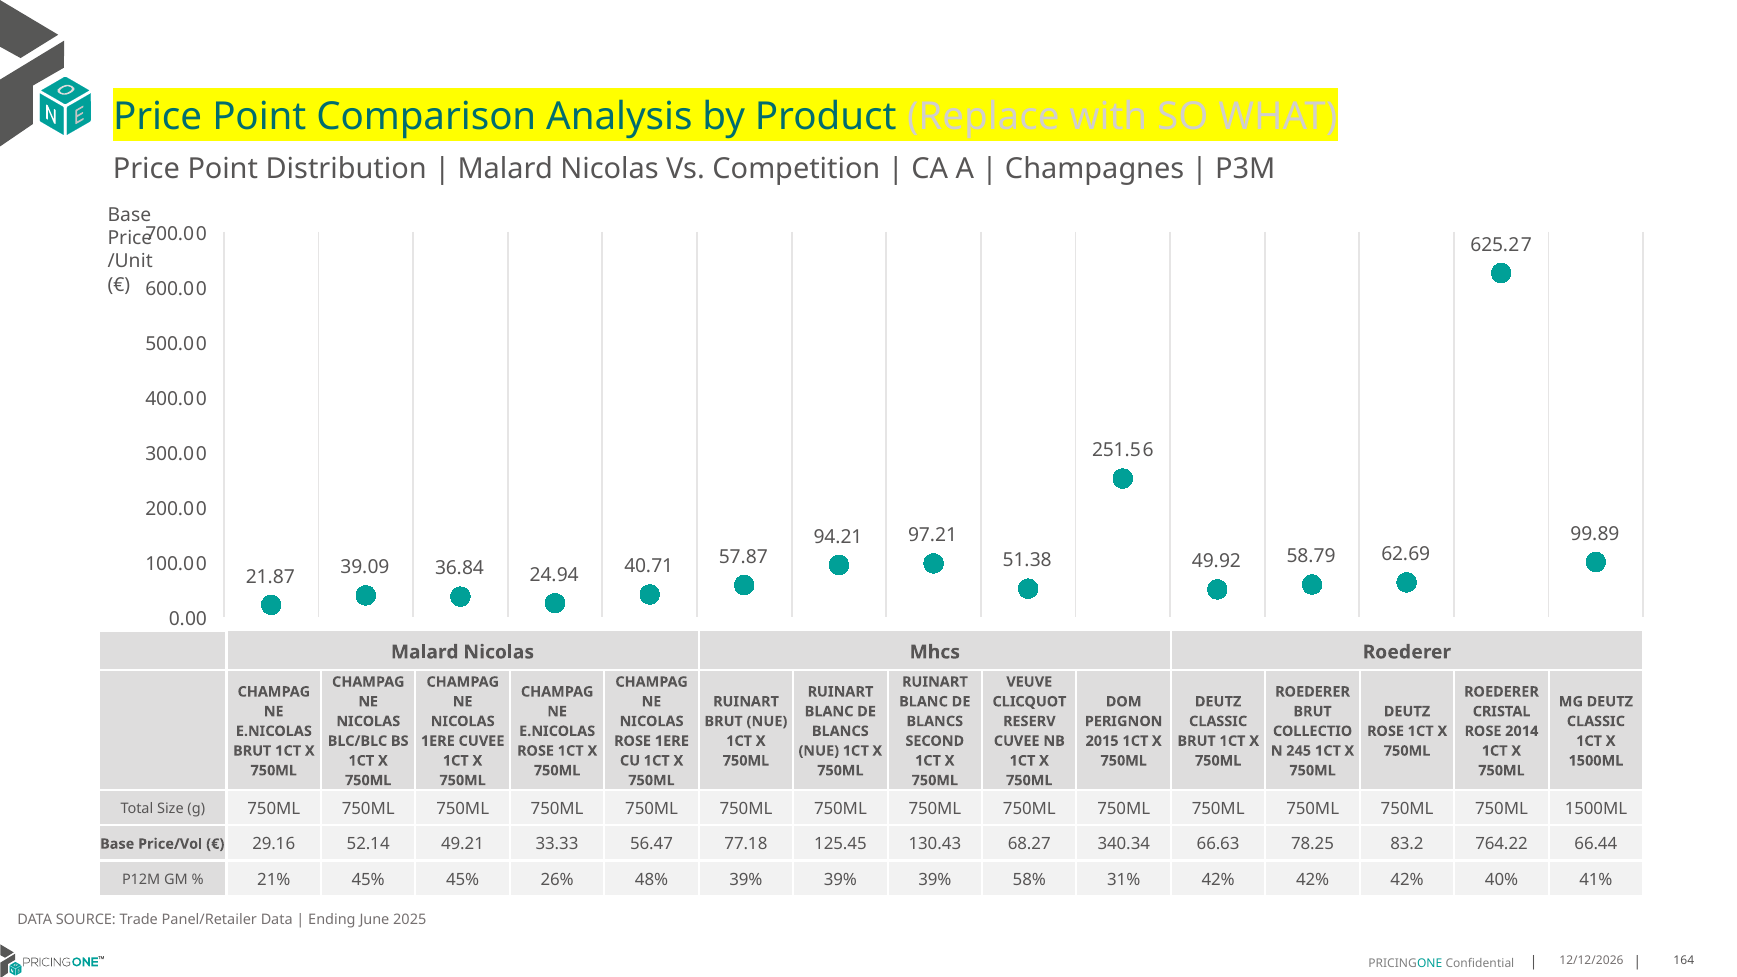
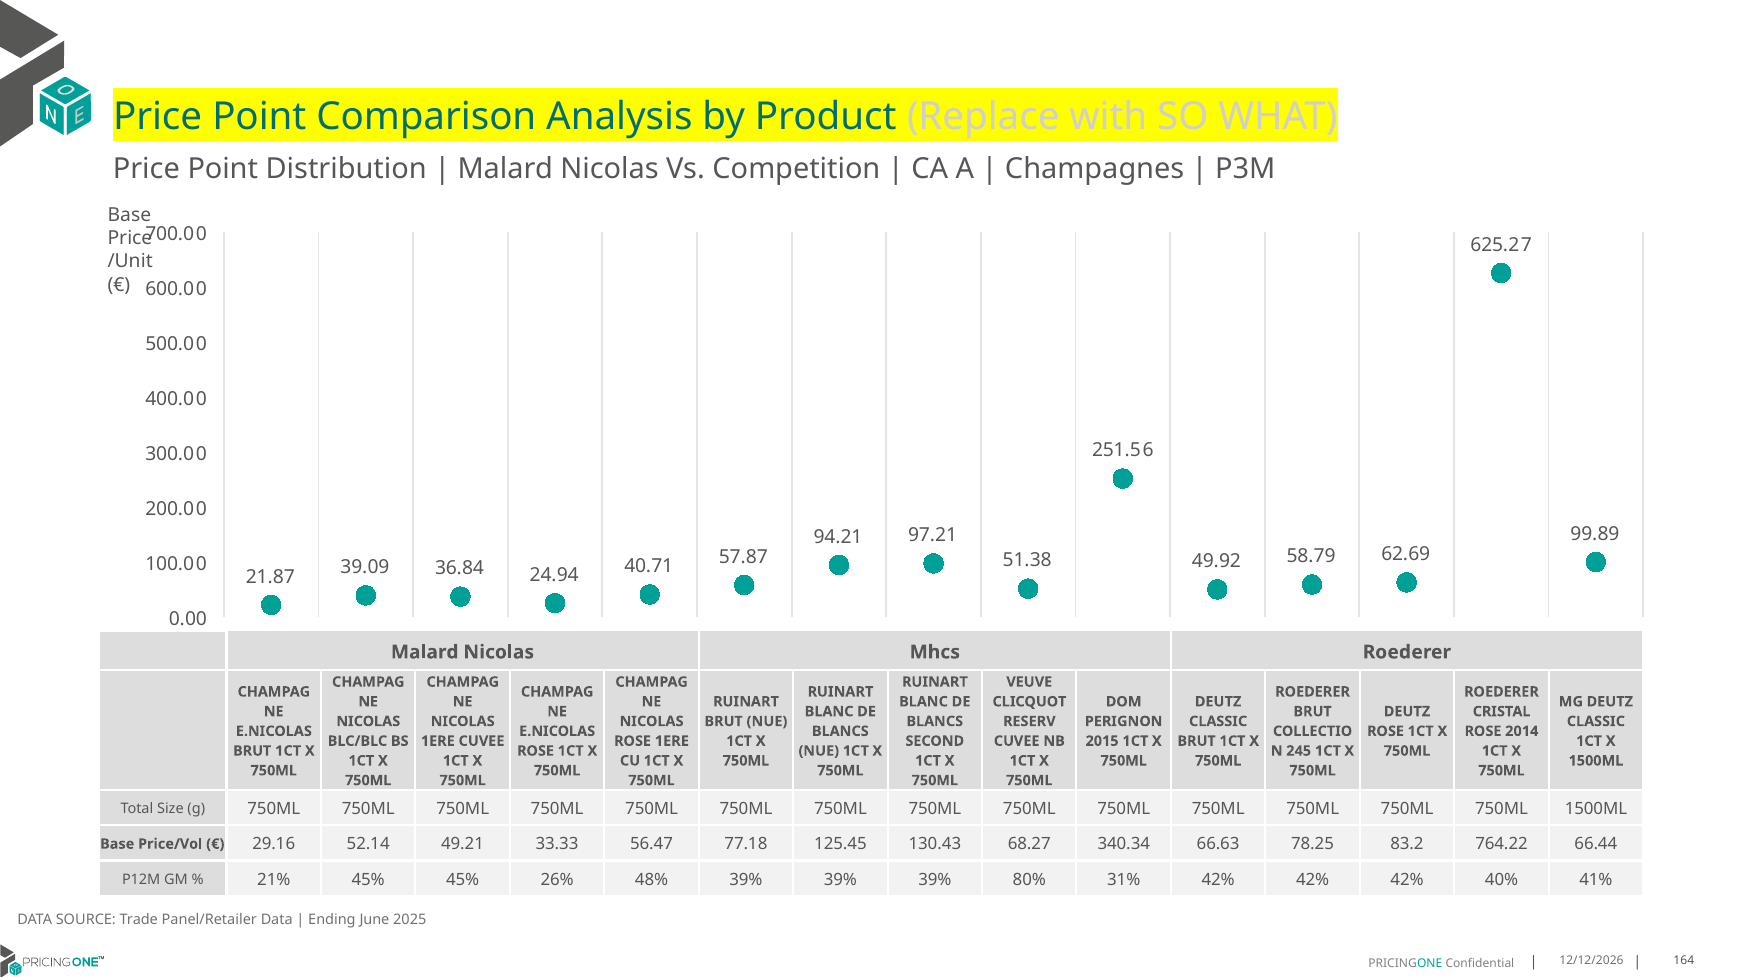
58%: 58% -> 80% (1029, 880)
